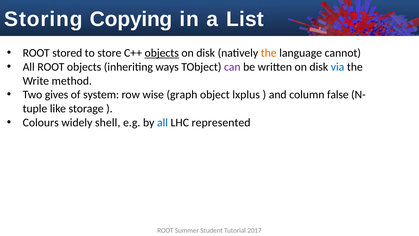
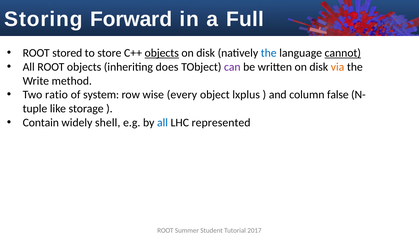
Copying: Copying -> Forward (131, 19)
List: List -> Full (245, 19)
the colour: orange -> blue (269, 53)
cannot underline: none -> present (343, 53)
ways: ways -> does (167, 67)
via colour: blue -> orange (338, 67)
gives: gives -> ratio (56, 95)
graph: graph -> every (182, 95)
Colours: Colours -> Contain (41, 123)
